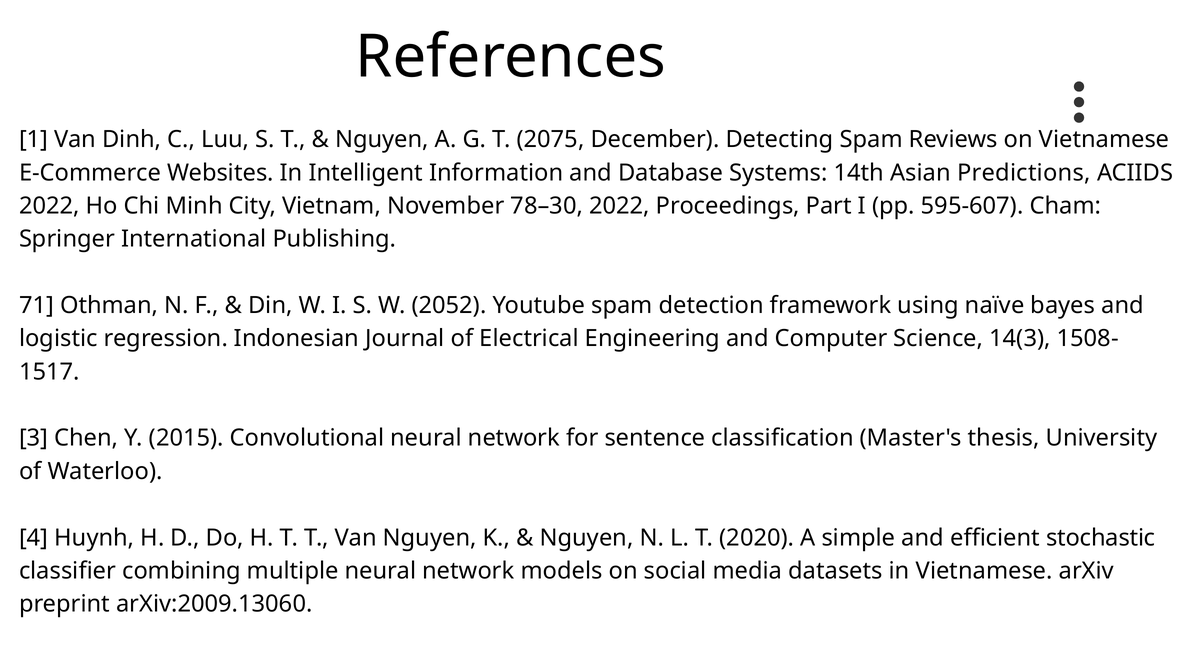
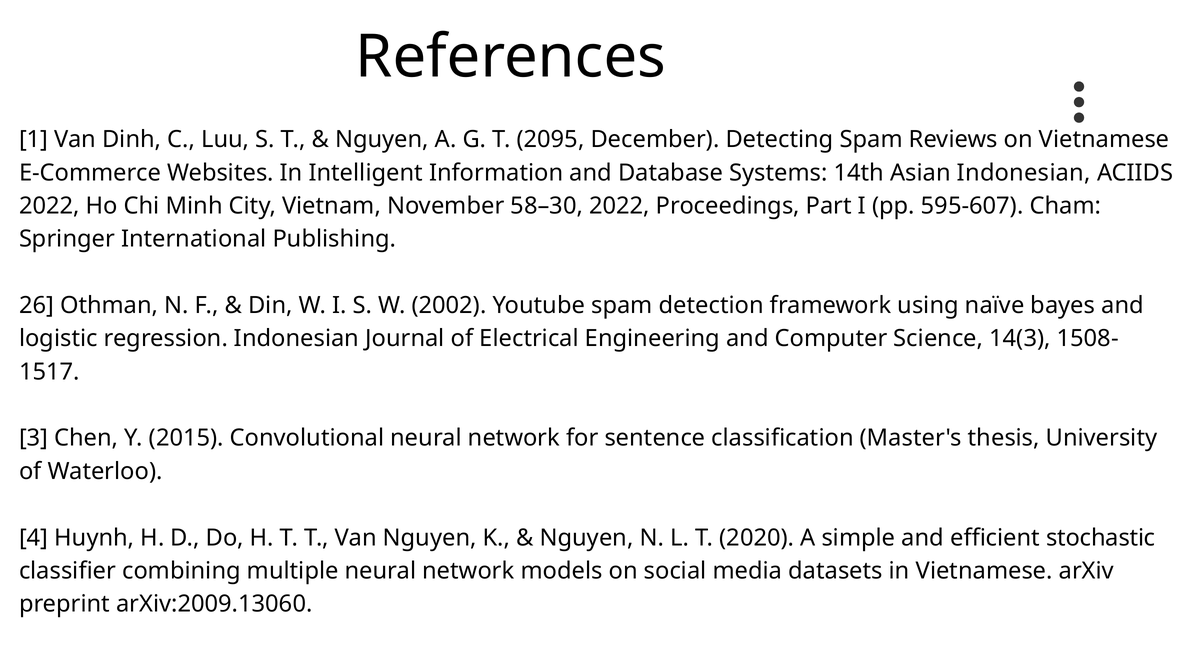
2075: 2075 -> 2095 (551, 140)
Asian Predictions: Predictions -> Indonesian (1024, 173)
78–30: 78–30 -> 58–30 (547, 206)
71: 71 -> 26 (36, 305)
2052: 2052 -> 2002 (449, 305)
